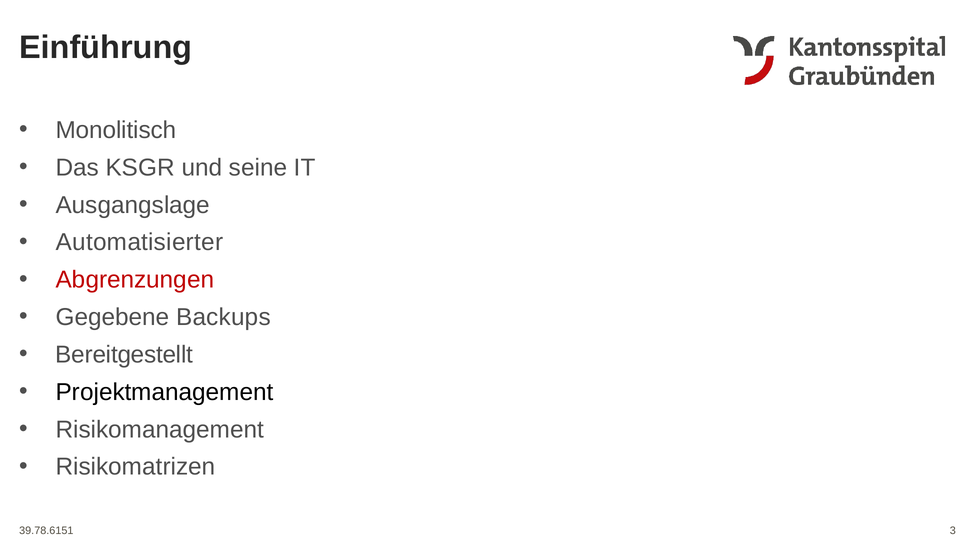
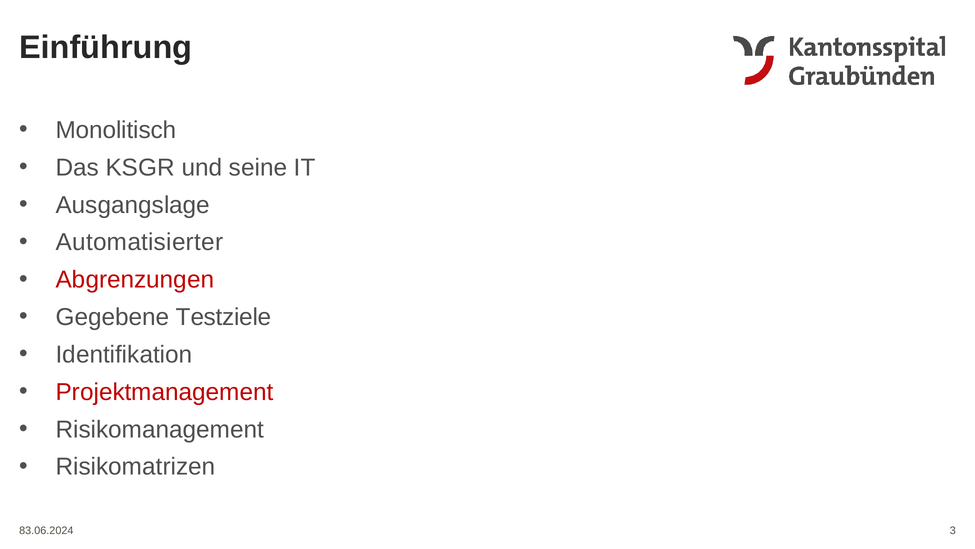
Backups: Backups -> Testziele (224, 317)
Bereitgestellt: Bereitgestellt -> Identifikation (124, 354)
Projektmanagement colour: black -> red (165, 392)
39.78.6151: 39.78.6151 -> 83.06.2024 (46, 530)
